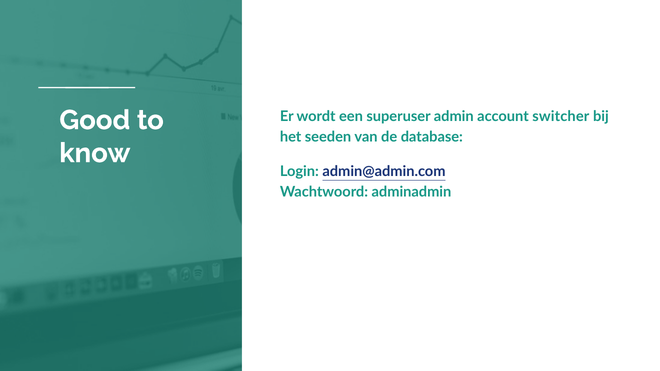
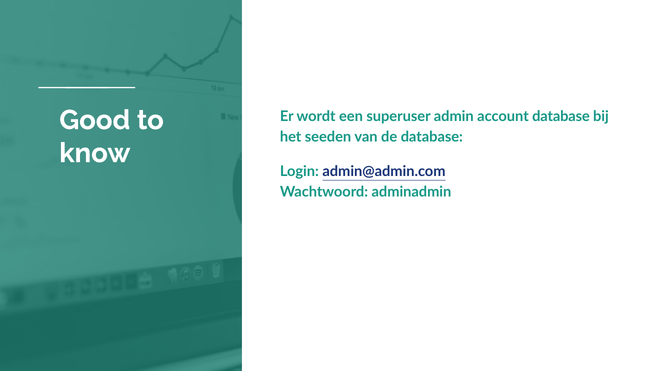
account switcher: switcher -> database (561, 117)
